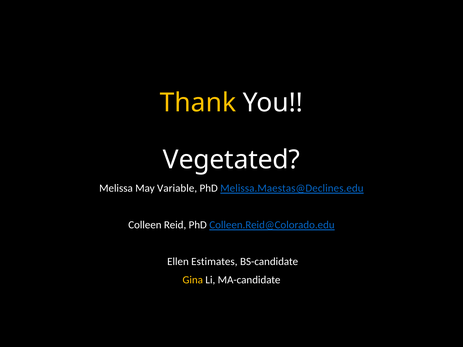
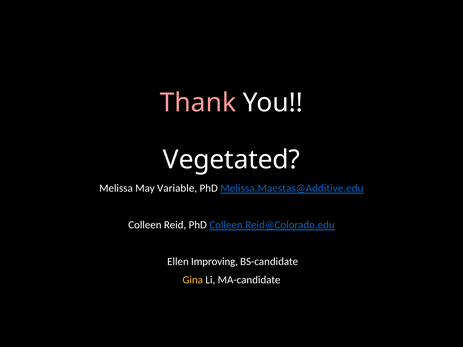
Thank colour: yellow -> pink (198, 103)
Melissa.Maestas@Declines.edu: Melissa.Maestas@Declines.edu -> Melissa.Maestas@Additive.edu (292, 188)
Estimates: Estimates -> Improving (214, 262)
